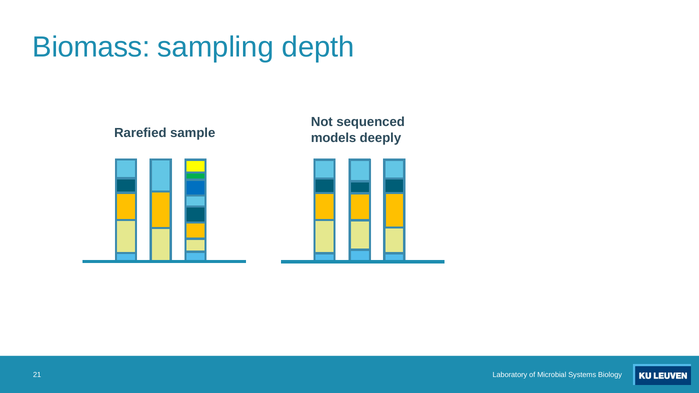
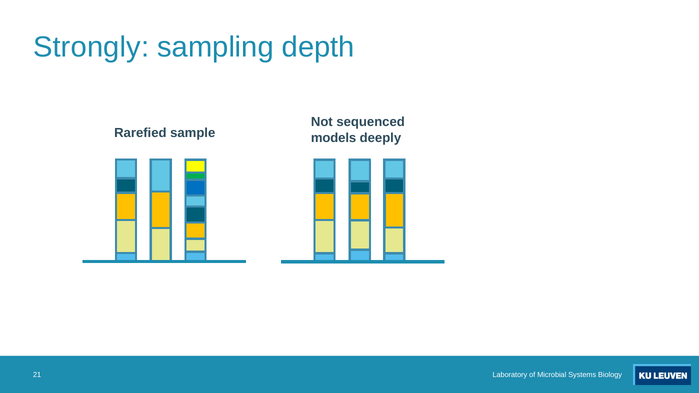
Biomass: Biomass -> Strongly (91, 47)
